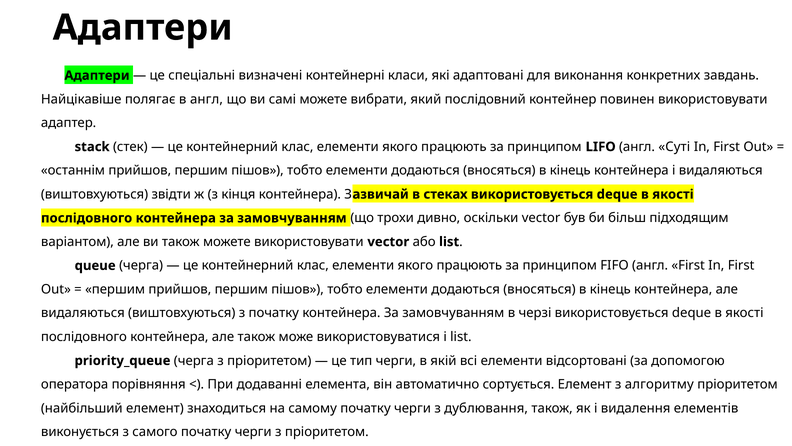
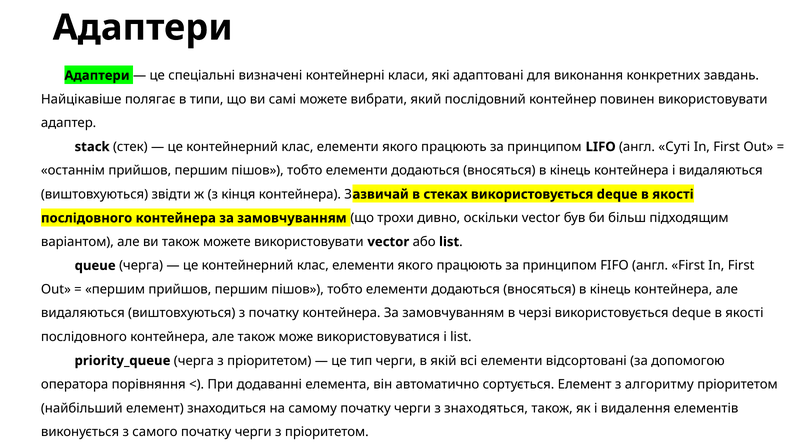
в англ: англ -> типи (207, 99)
дублювання: дублювання -> знаходяться (486, 408)
